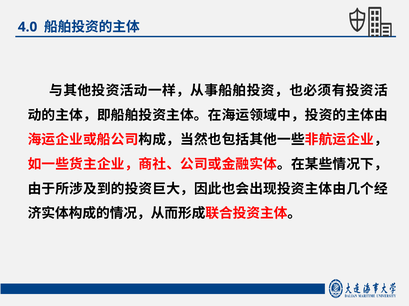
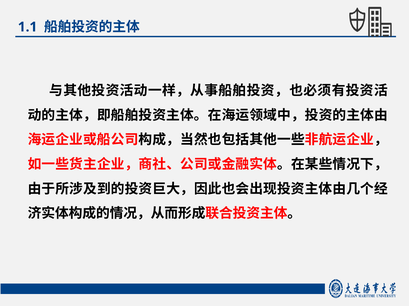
4.0: 4.0 -> 1.1 (28, 27)
